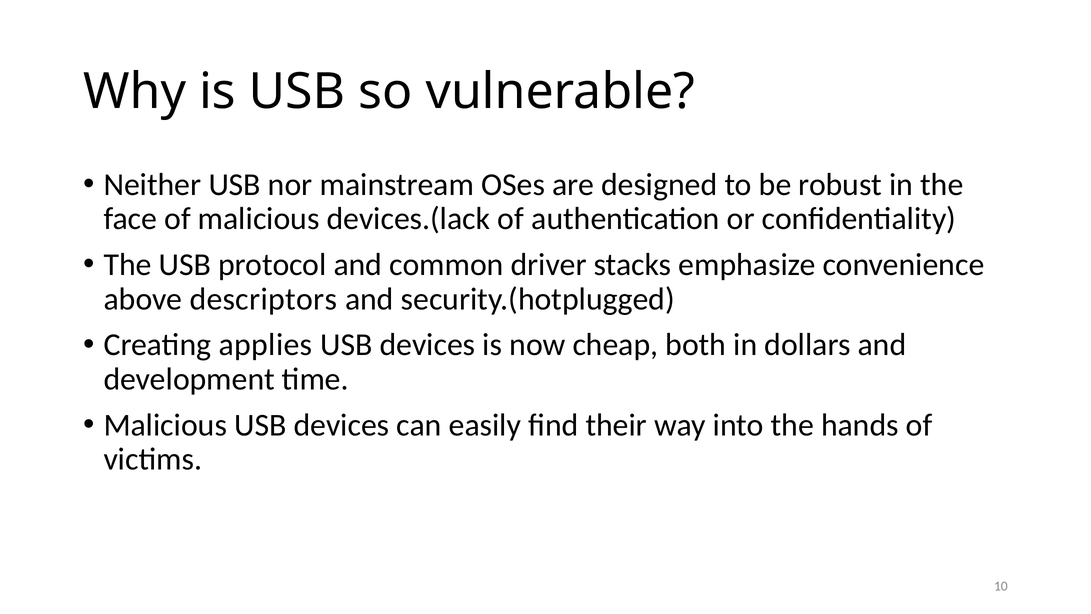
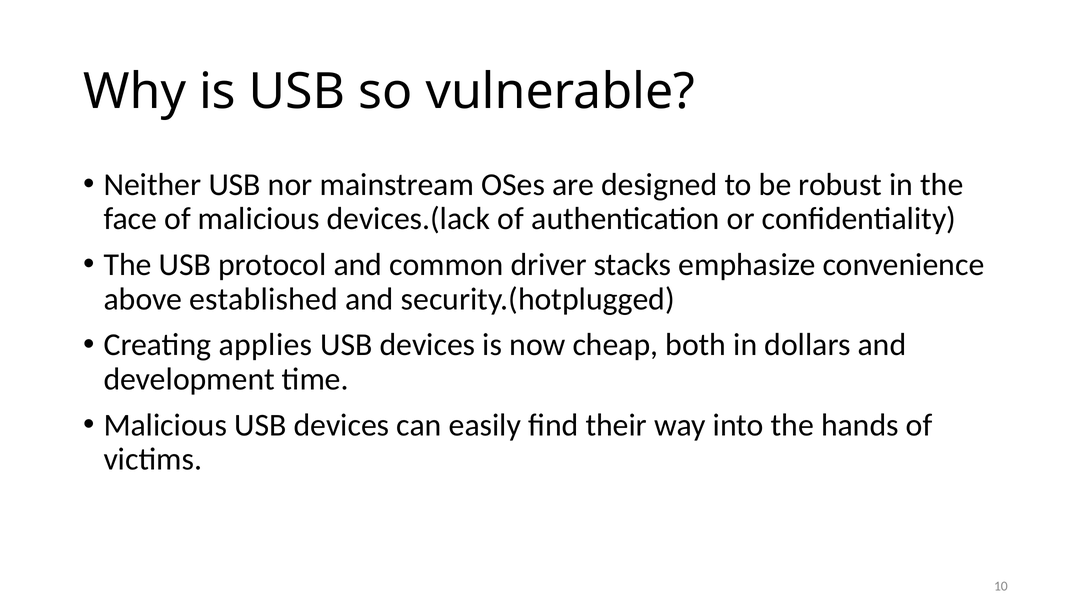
descriptors: descriptors -> established (263, 299)
